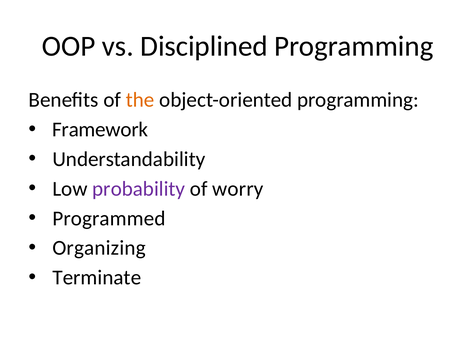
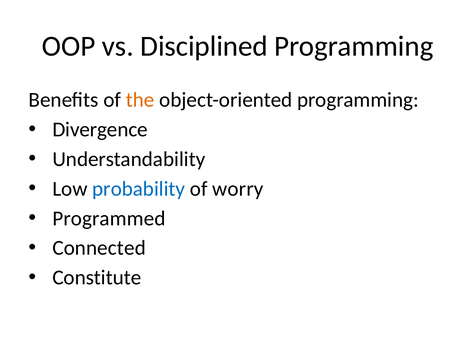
Framework: Framework -> Divergence (100, 129)
probability colour: purple -> blue (139, 189)
Organizing: Organizing -> Connected (99, 248)
Terminate: Terminate -> Constitute (97, 278)
